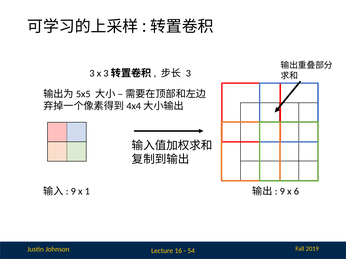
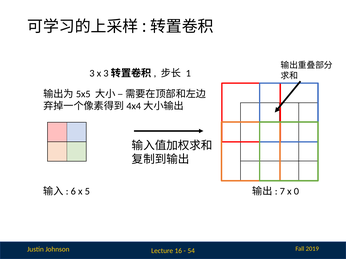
3: 3 -> 1 (188, 73)
9: 9 -> 6 (73, 192)
1: 1 -> 5 (87, 192)
9: 9 -> 7 (282, 192)
6: 6 -> 0 (296, 192)
